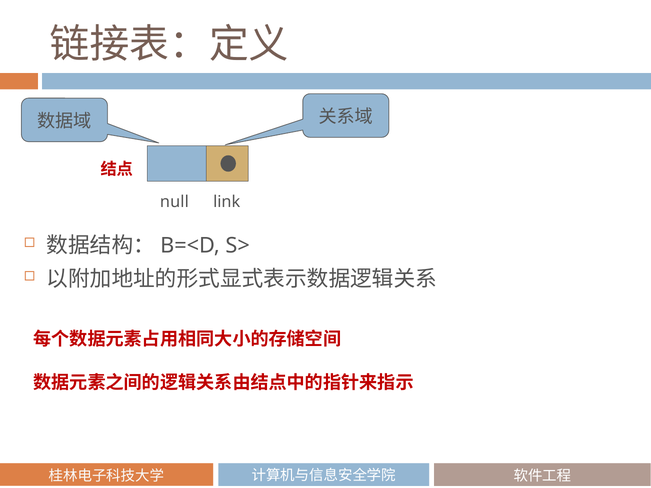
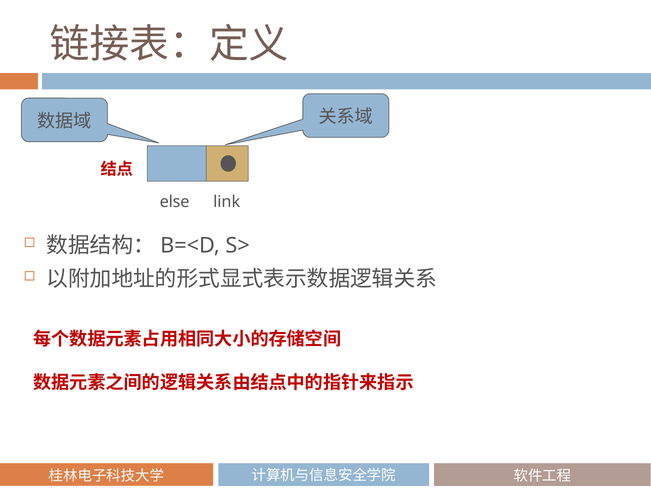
null: null -> else (175, 202)
